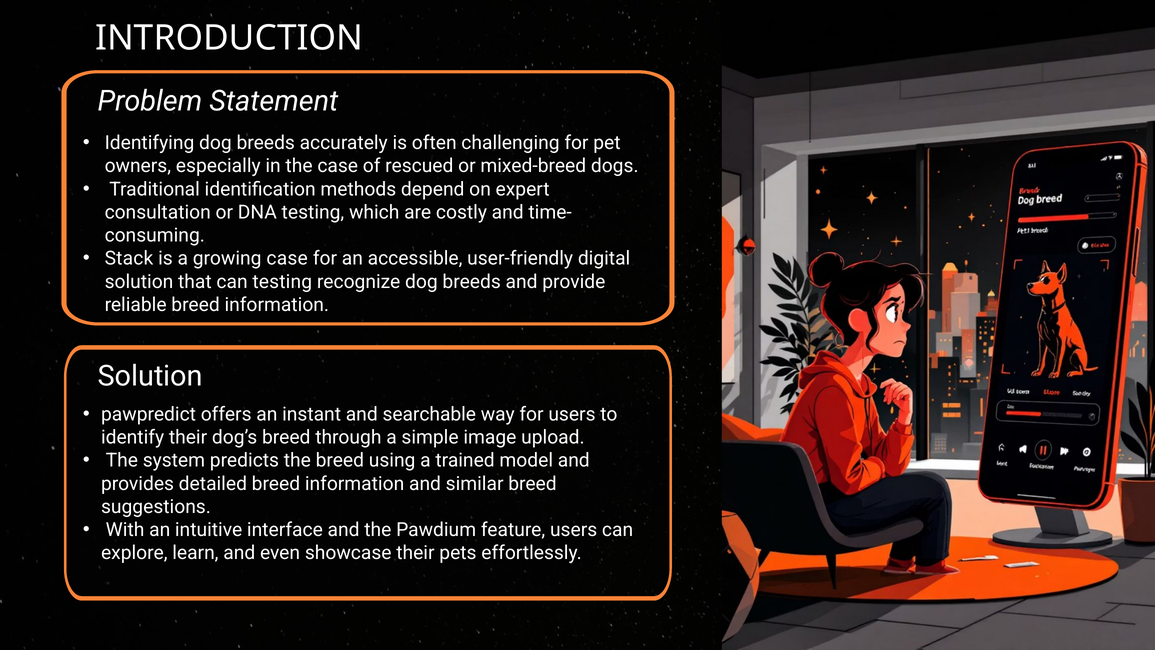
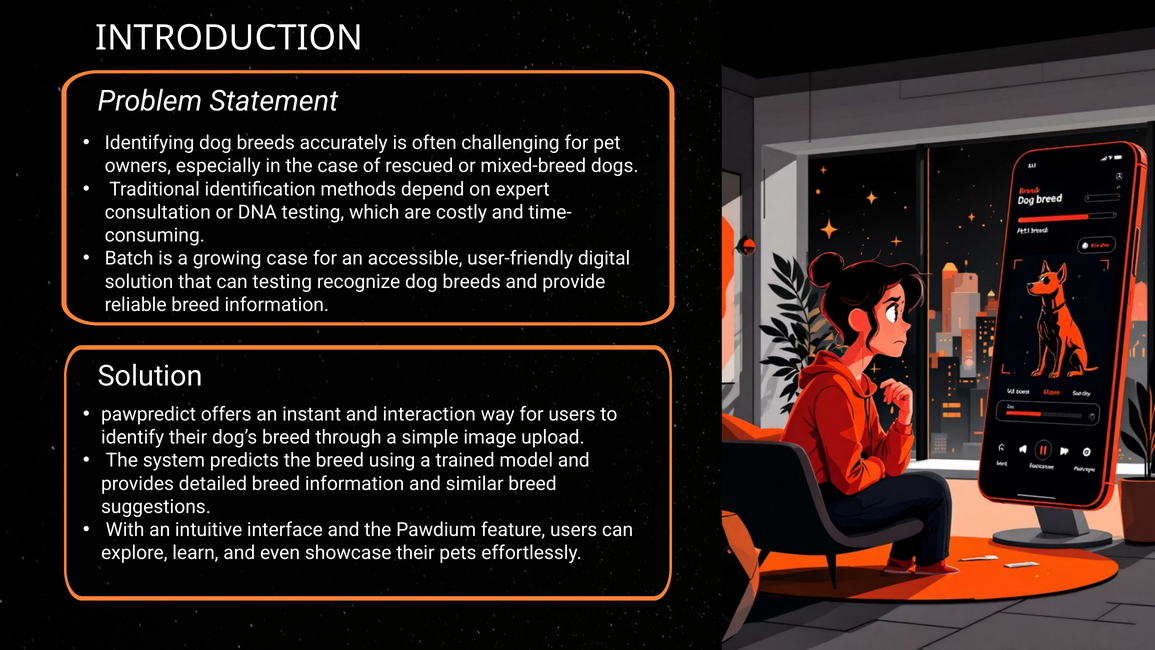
Stack: Stack -> Batch (129, 258)
searchable: searchable -> interaction (429, 414)
